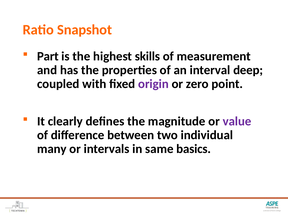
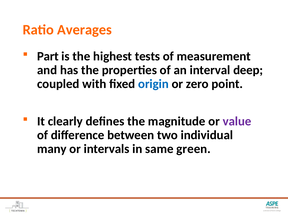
Snapshot: Snapshot -> Averages (85, 30)
skills: skills -> tests (147, 56)
origin colour: purple -> blue (153, 84)
basics: basics -> green (194, 149)
